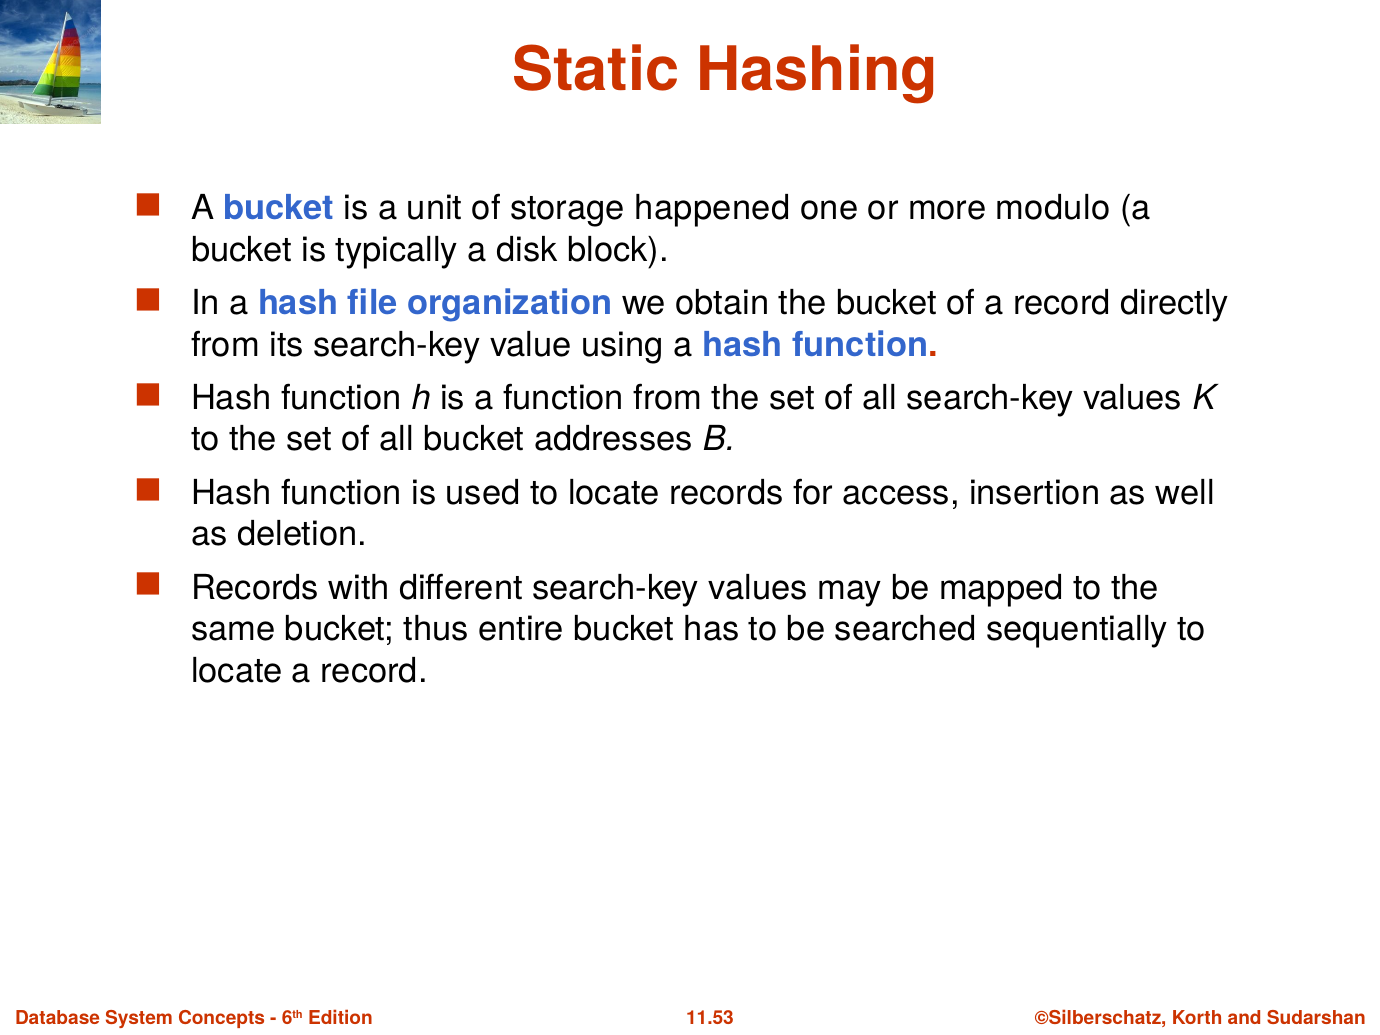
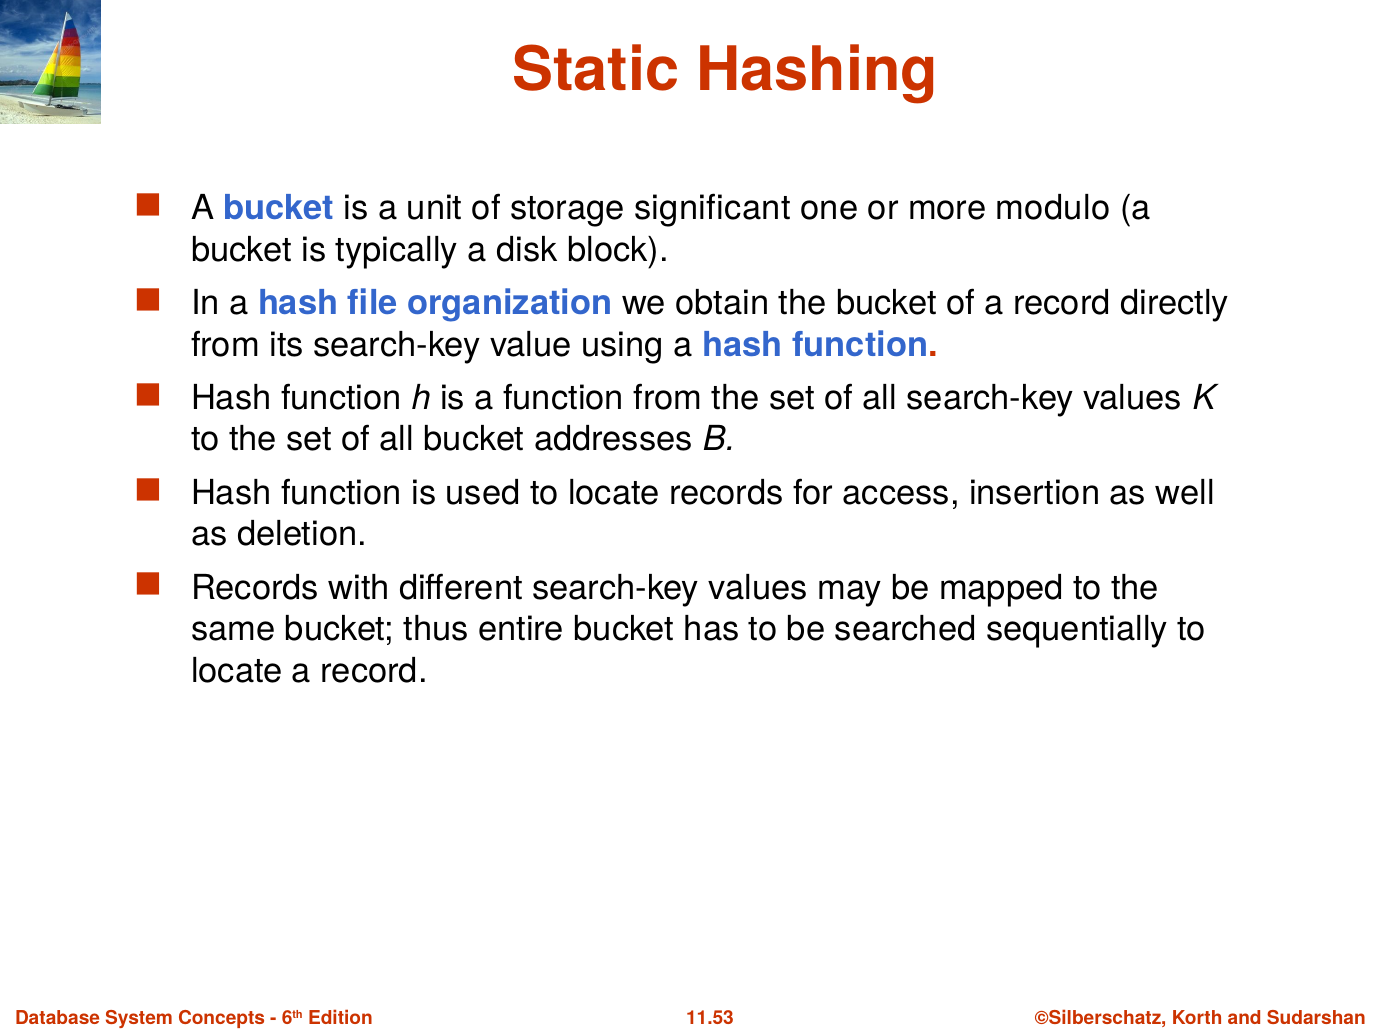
happened: happened -> significant (713, 208)
